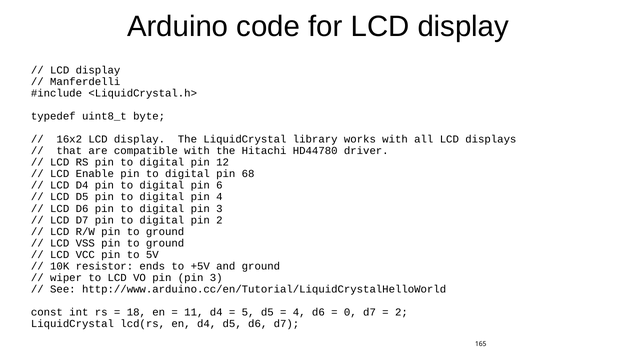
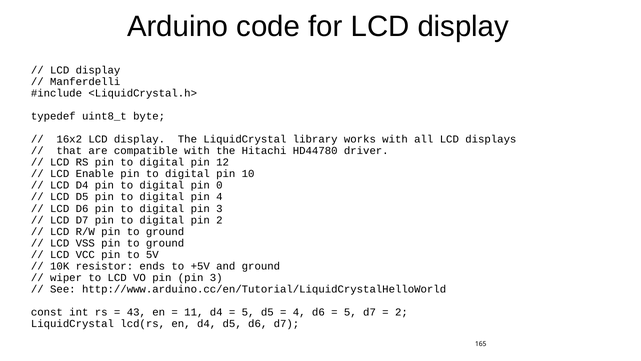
68: 68 -> 10 (248, 174)
6: 6 -> 0 (219, 185)
18: 18 -> 43 (136, 312)
0: 0 -> 5 (350, 312)
